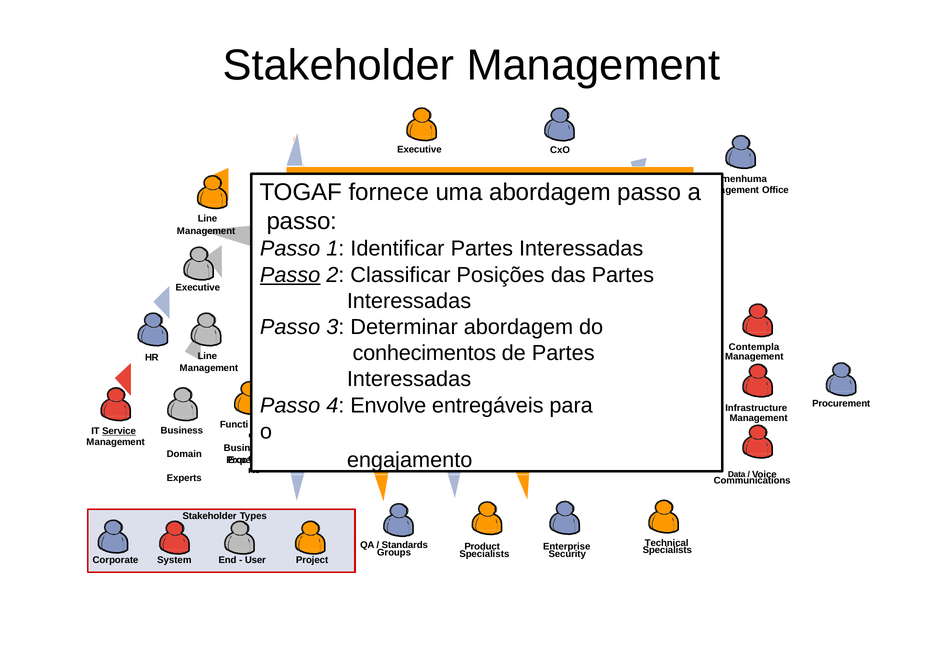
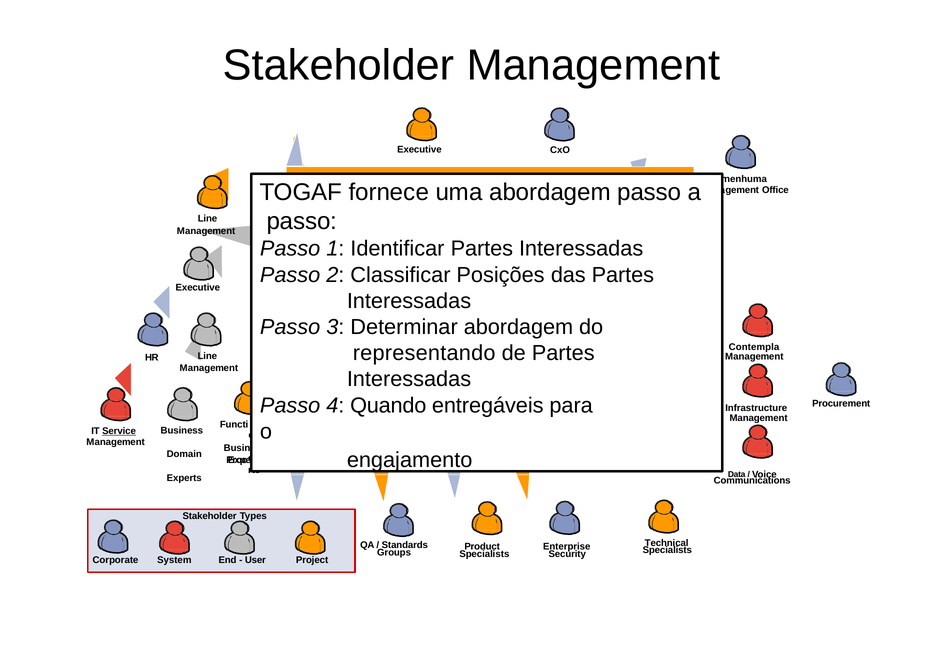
Passo underline: present -> none (290, 275)
conhecimentos: conhecimentos -> representando (424, 353)
Envolve: Envolve -> Quando (388, 405)
